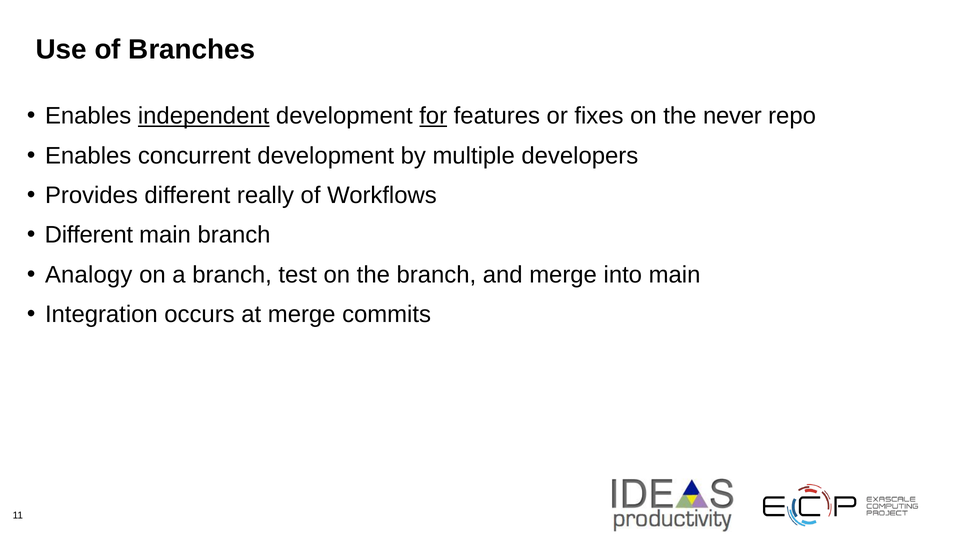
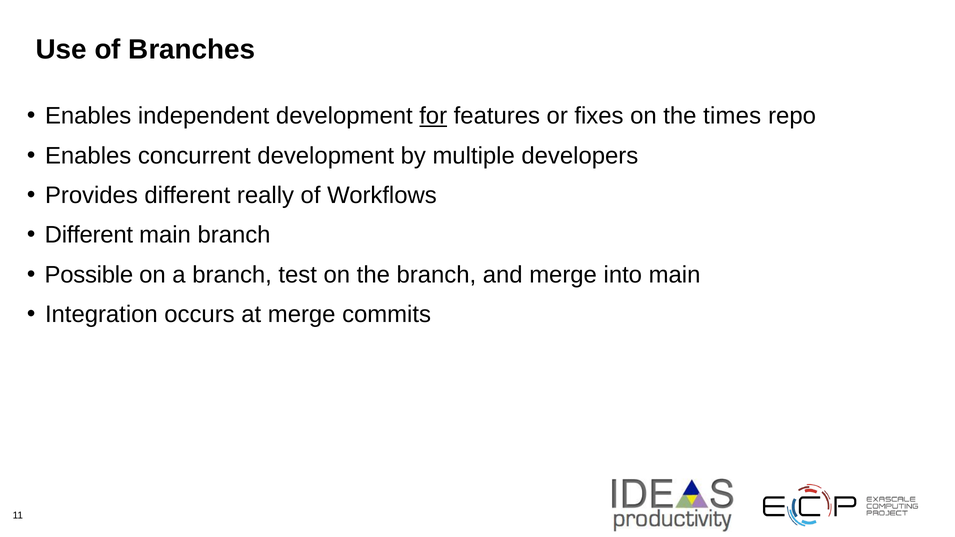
independent underline: present -> none (204, 116)
never: never -> times (732, 116)
Analogy: Analogy -> Possible (89, 275)
